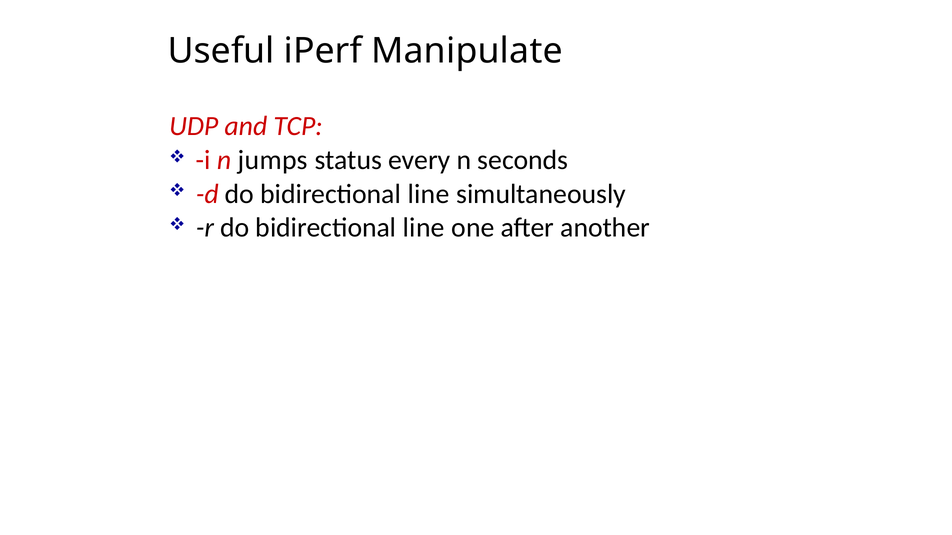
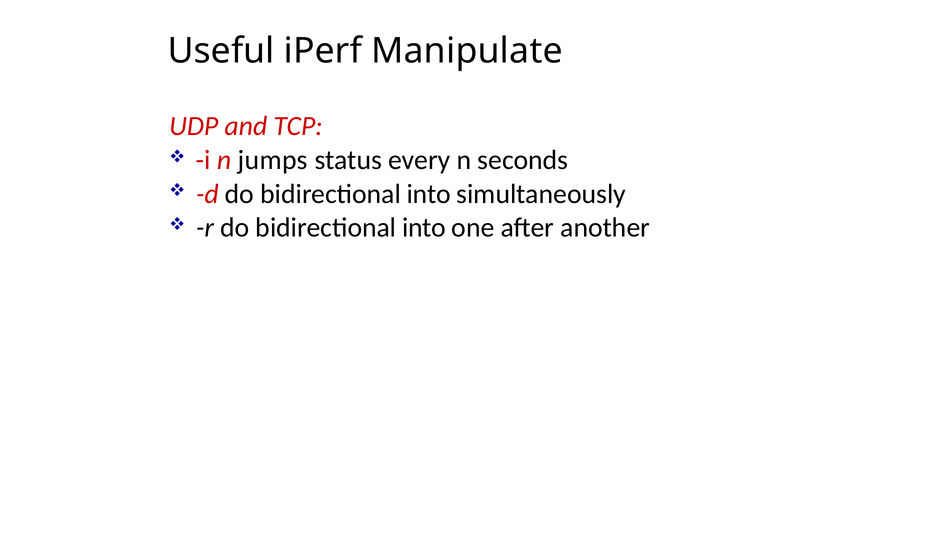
d do bidirectional line: line -> into (429, 194)
r do bidirectional line: line -> into (424, 228)
